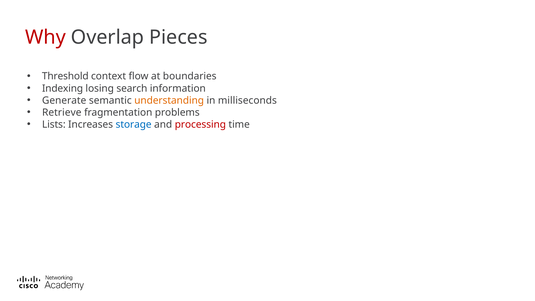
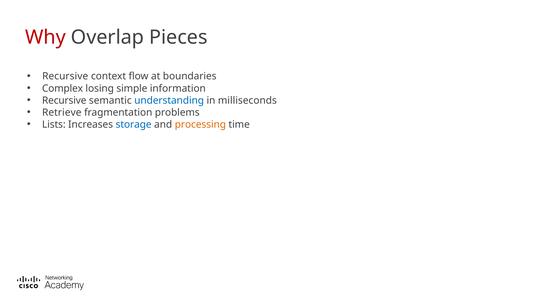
Threshold: Threshold -> Recursive (65, 76)
Indexing: Indexing -> Complex (63, 88)
search: search -> simple (132, 88)
Generate: Generate -> Recursive (64, 100)
understanding colour: orange -> blue (169, 100)
processing colour: red -> orange (200, 125)
